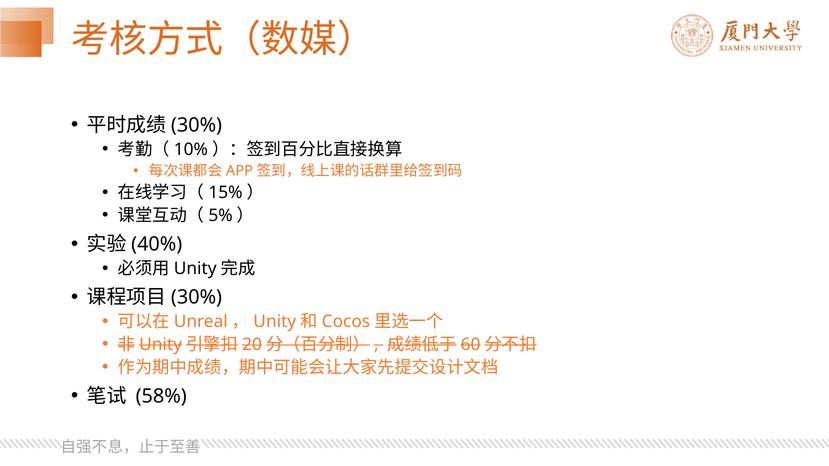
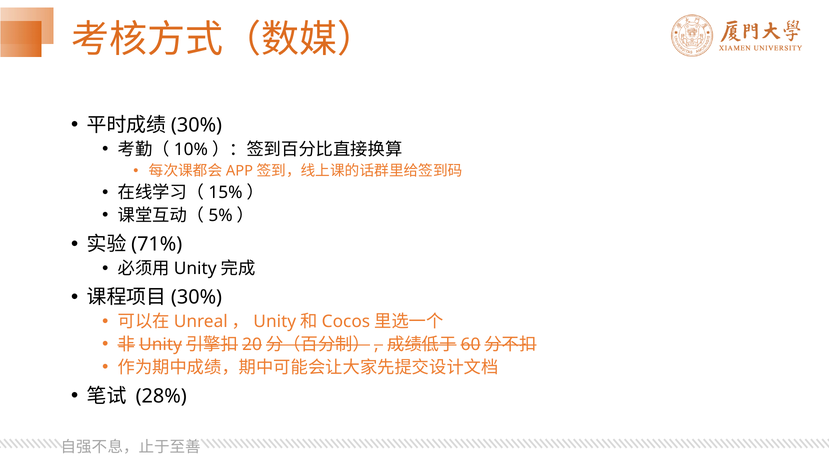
40%: 40% -> 71% (157, 244)
58%: 58% -> 28% (161, 396)
